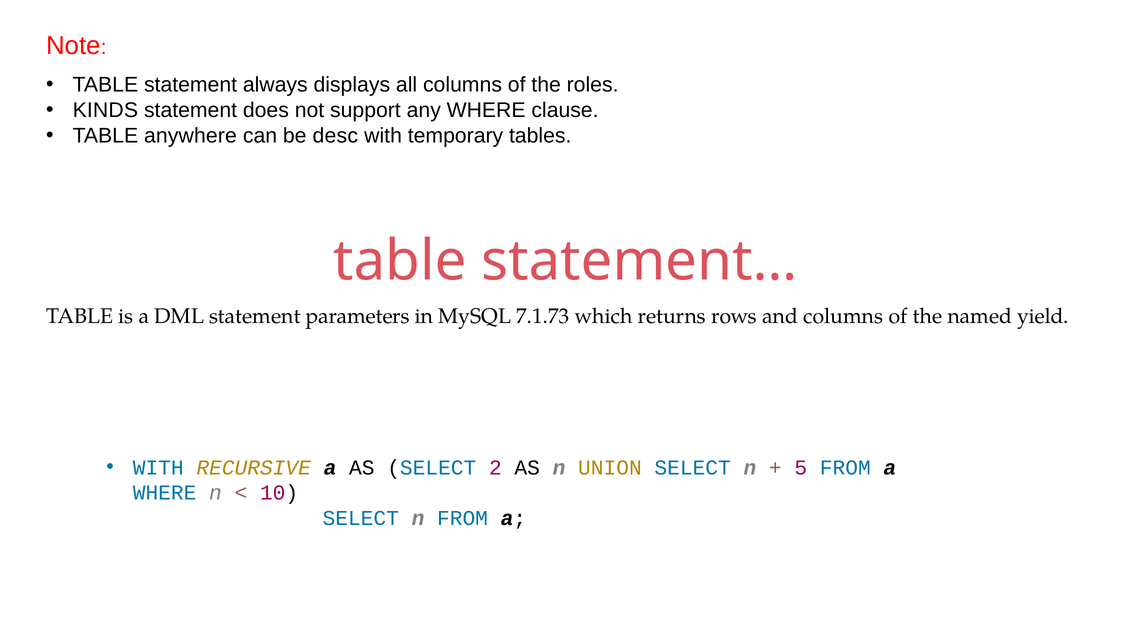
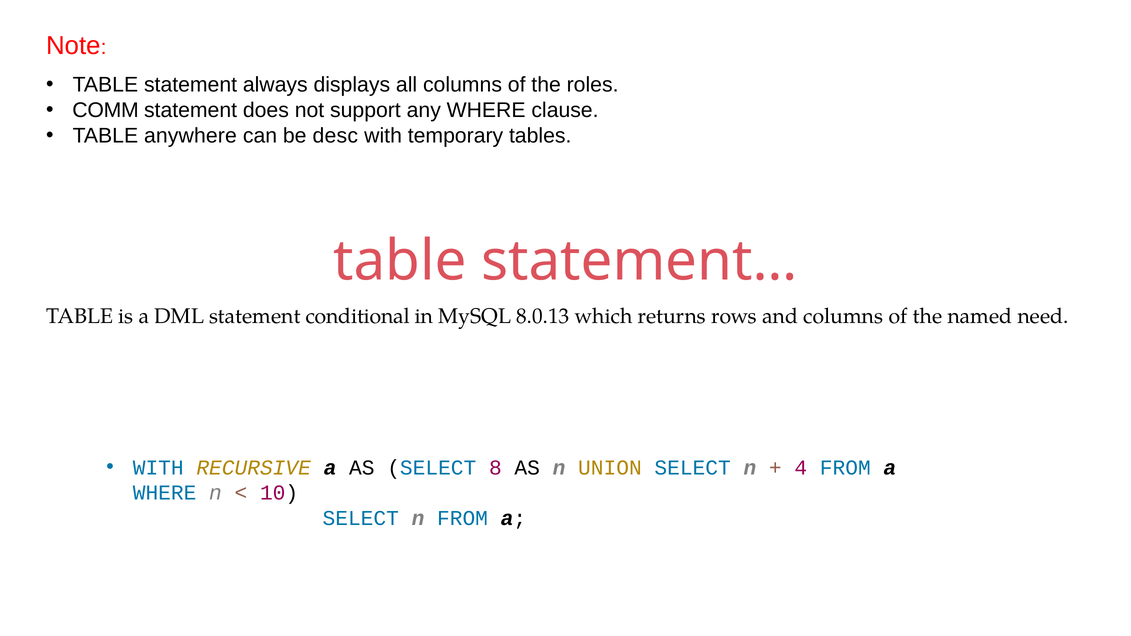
KINDS: KINDS -> COMM (106, 110)
parameters: parameters -> conditional (358, 316)
7.1.73: 7.1.73 -> 8.0.13 (543, 316)
yield: yield -> need (1043, 316)
2: 2 -> 8 (495, 468)
5: 5 -> 4 (801, 468)
